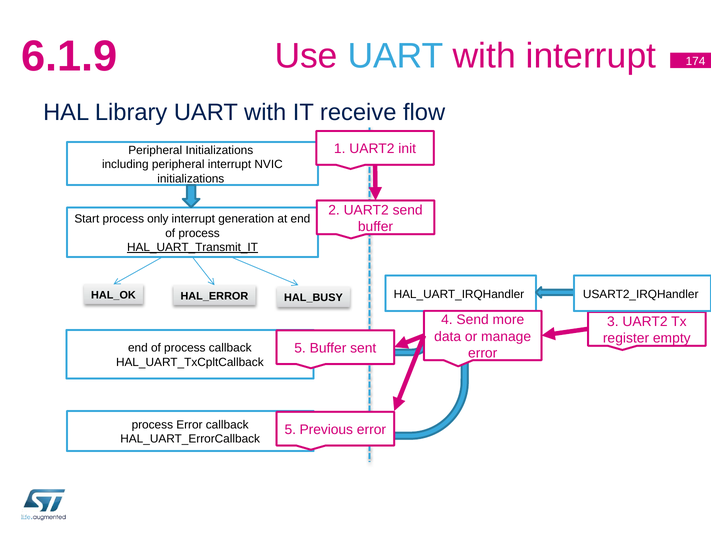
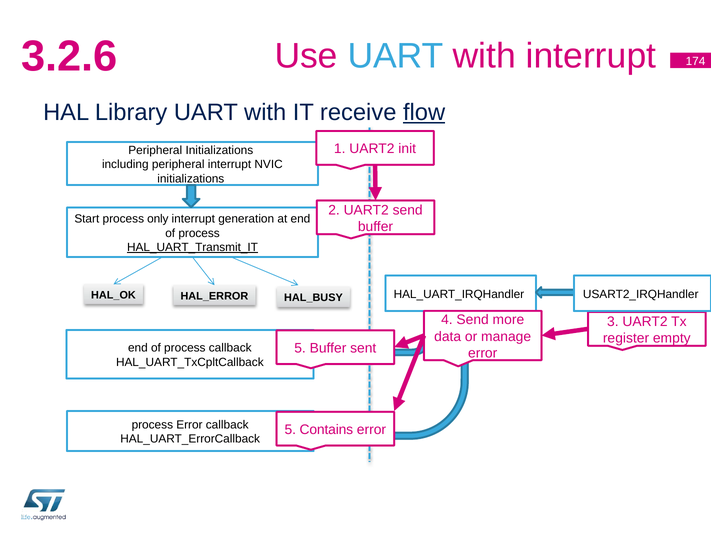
6.1.9: 6.1.9 -> 3.2.6 (69, 57)
flow underline: none -> present (424, 112)
Previous: Previous -> Contains (326, 430)
